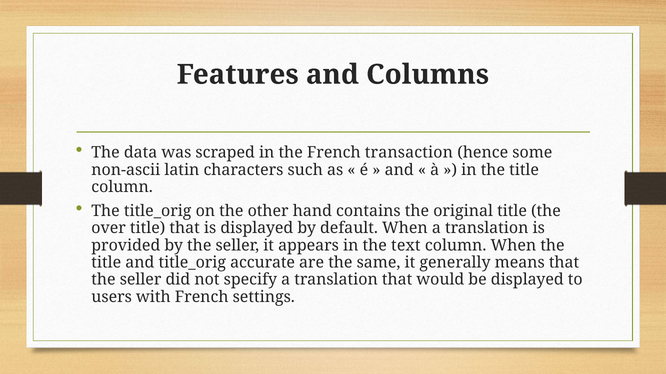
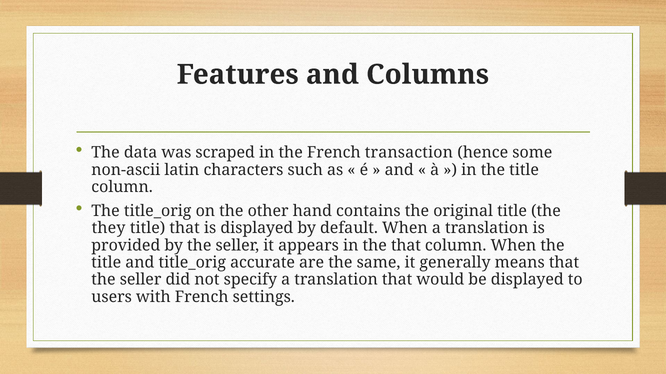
over: over -> they (109, 228)
the text: text -> that (406, 246)
